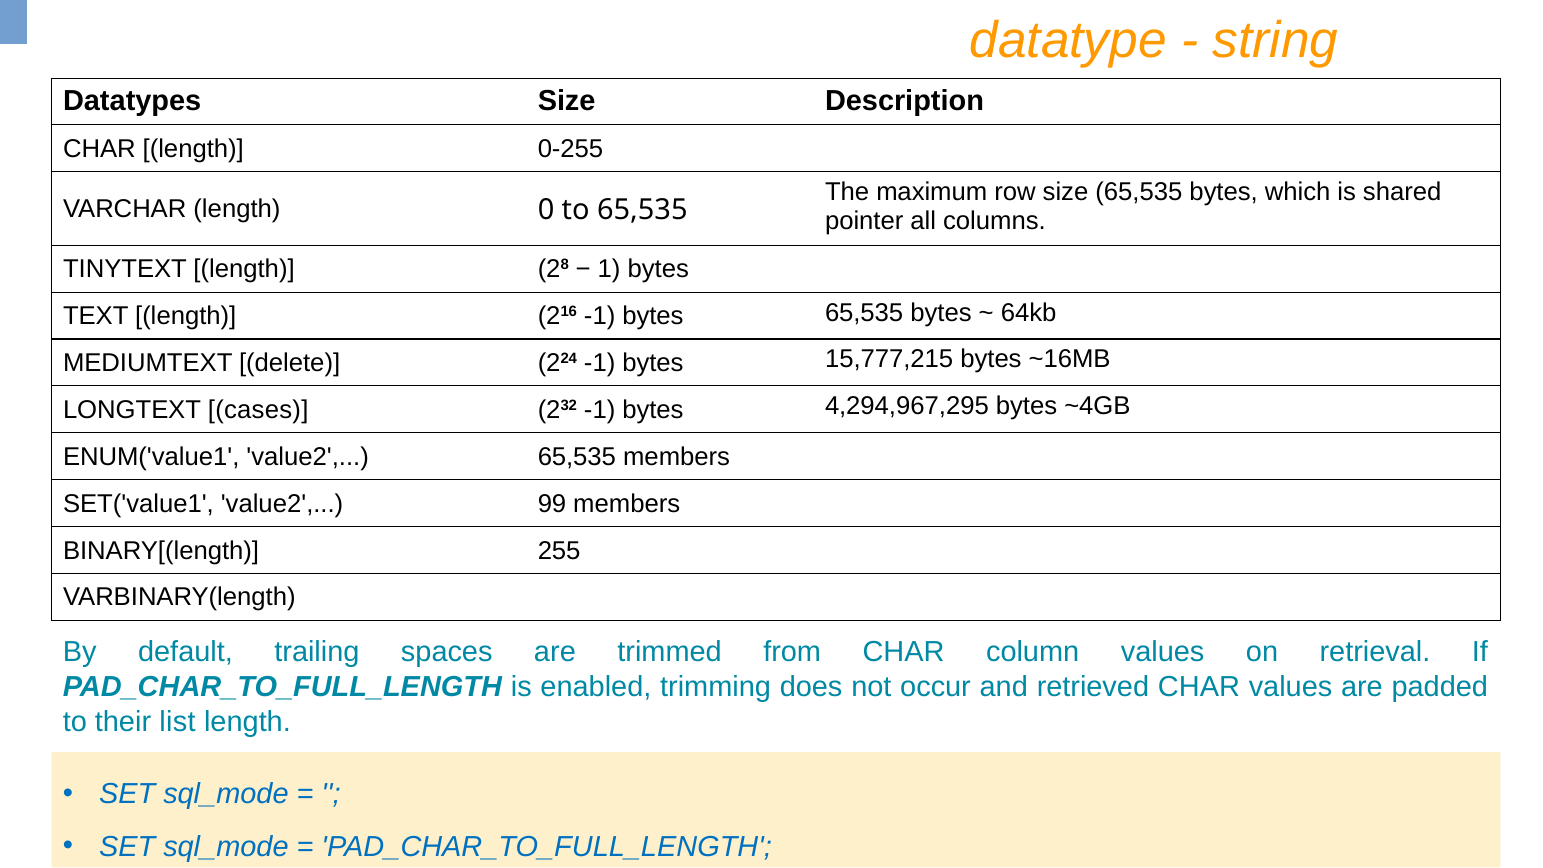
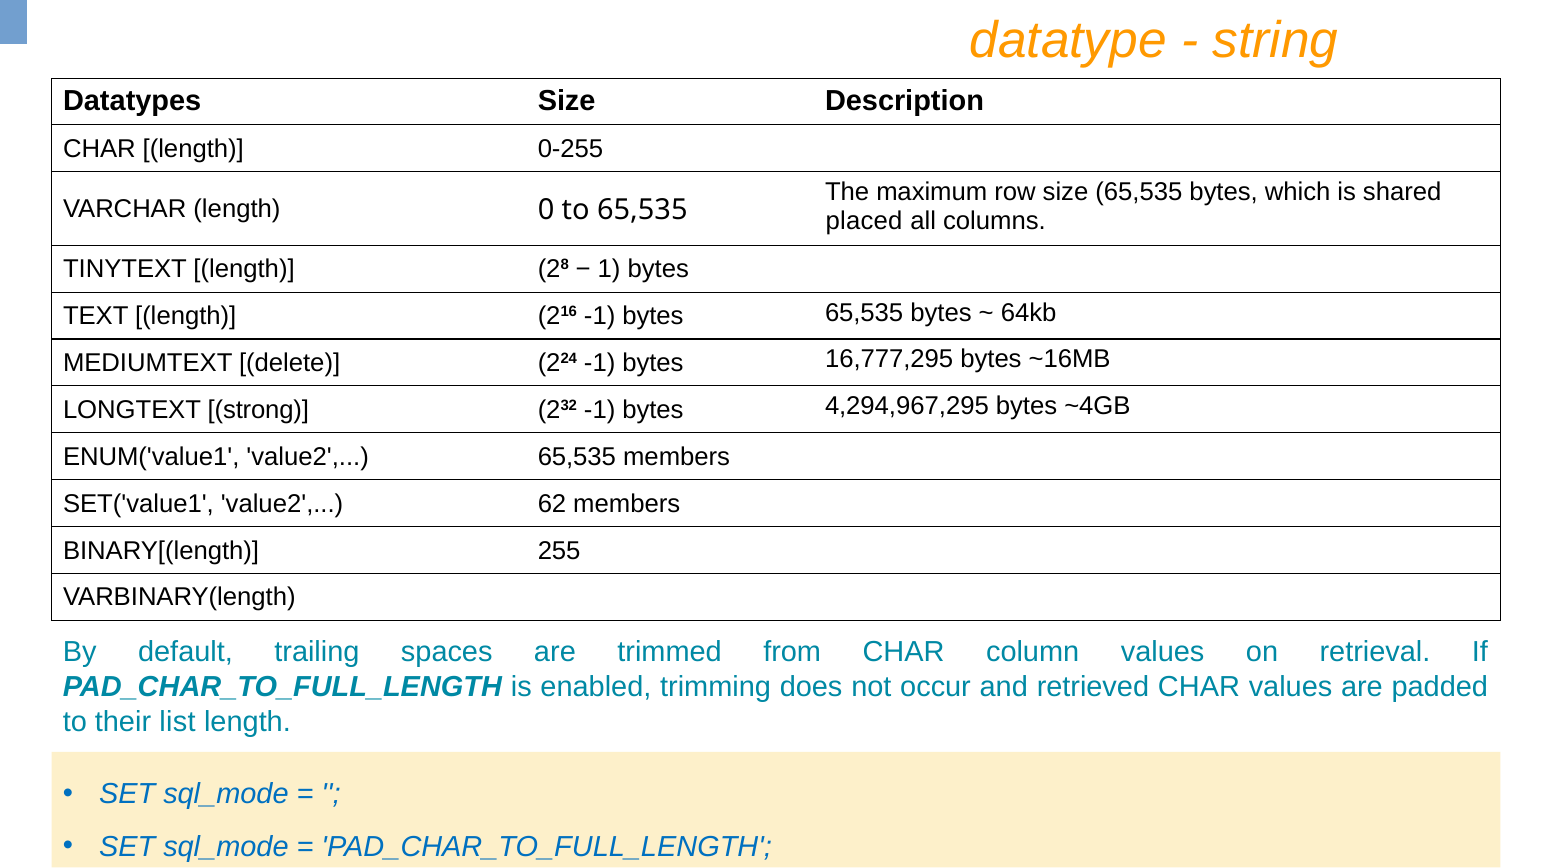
pointer: pointer -> placed (864, 221)
15,777,215: 15,777,215 -> 16,777,295 (889, 359)
cases: cases -> strong (258, 410)
99: 99 -> 62 (552, 504)
